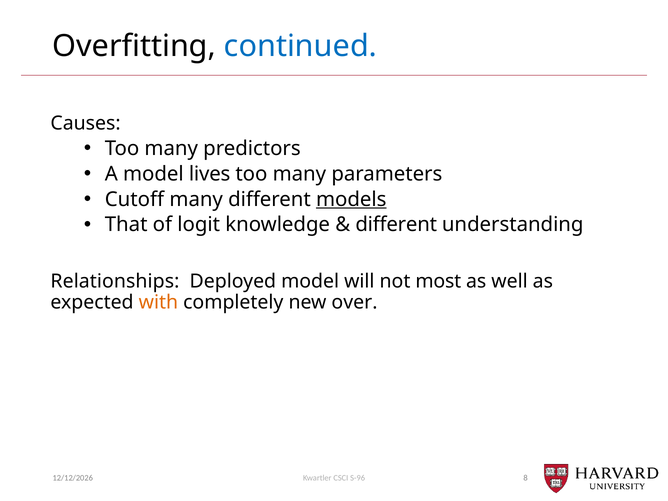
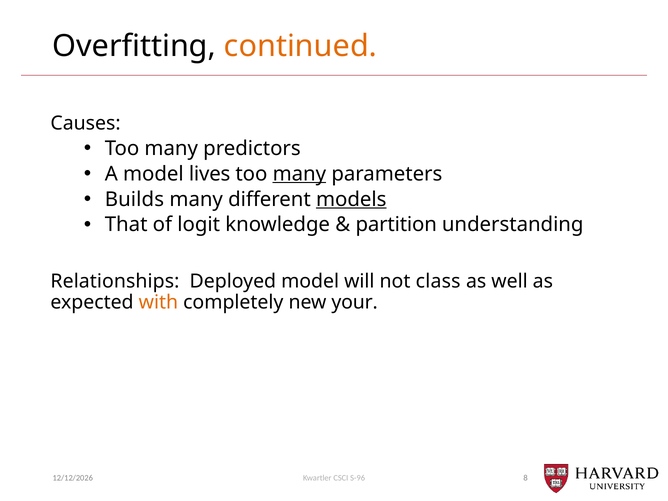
continued colour: blue -> orange (301, 46)
many underline: none -> present (299, 174)
Cutoff: Cutoff -> Builds (134, 199)
different: different -> partition (396, 225)
most: most -> class (438, 281)
over: over -> your (355, 302)
